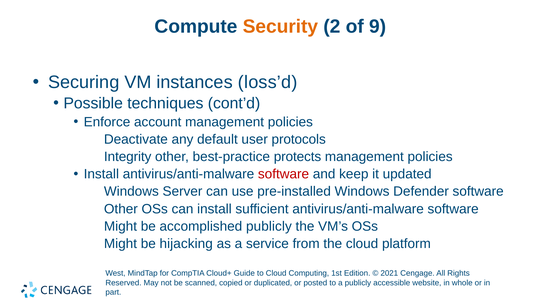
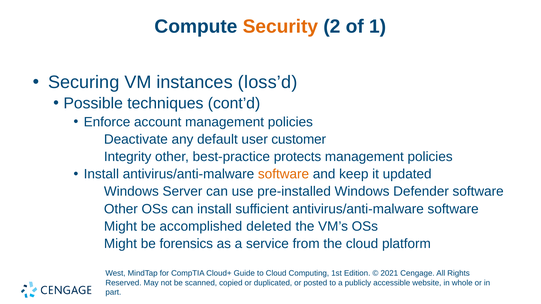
9: 9 -> 1 (378, 26)
protocols: protocols -> customer (299, 139)
software colour: red -> orange (284, 174)
accomplished publicly: publicly -> deleted (269, 227)
hijacking: hijacking -> forensics (186, 244)
